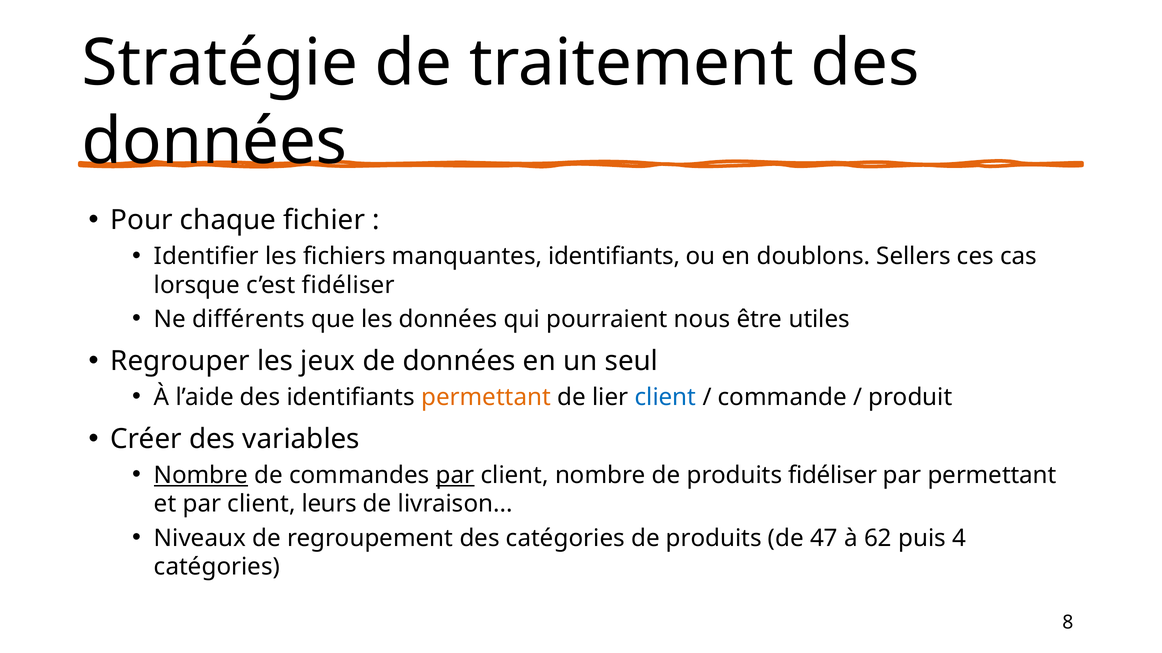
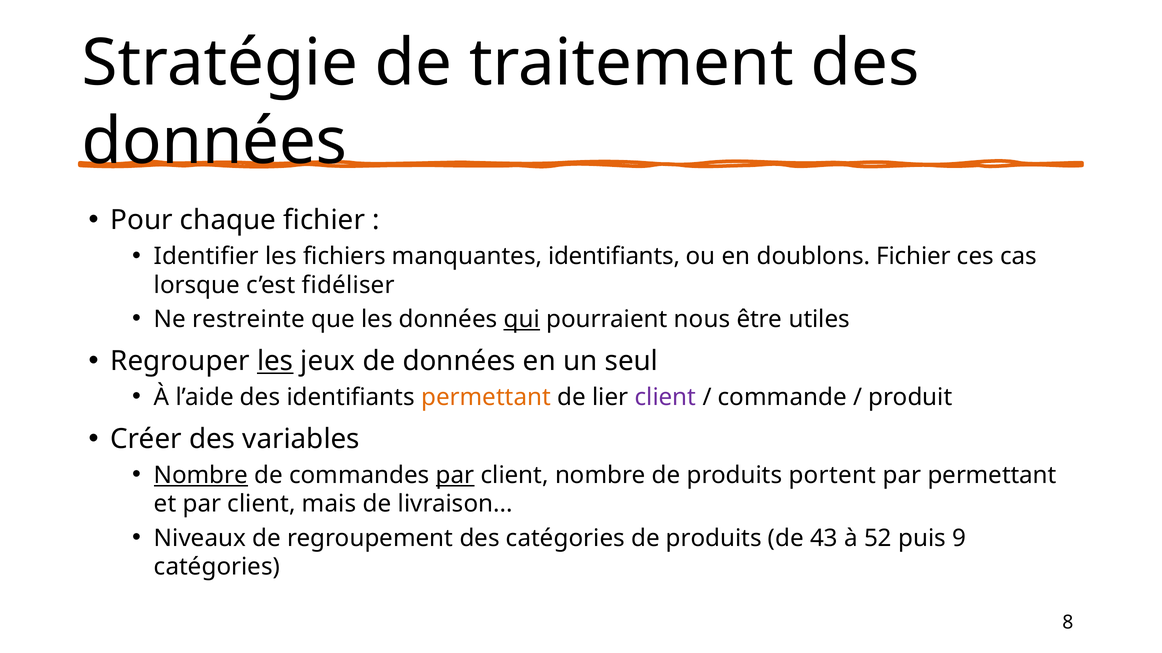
doublons Sellers: Sellers -> Fichier (914, 257)
différents: différents -> restreinte (249, 320)
qui underline: none -> present (522, 320)
les underline: none -> present (275, 362)
client colour: blue -> purple (665, 398)
produits fidéliser: fidéliser -> portent (832, 476)
leurs: leurs -> mais (329, 504)
47: 47 -> 43 (824, 539)
62: 62 -> 52 (878, 539)
4: 4 -> 9 (959, 539)
